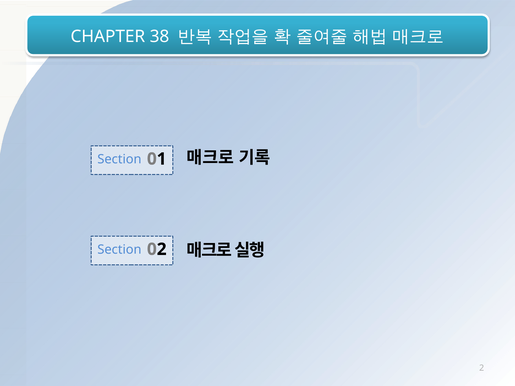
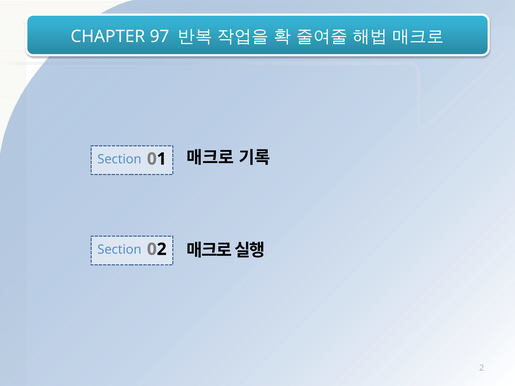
38: 38 -> 97 (159, 37)
